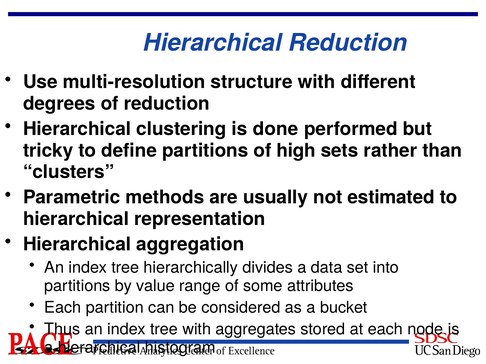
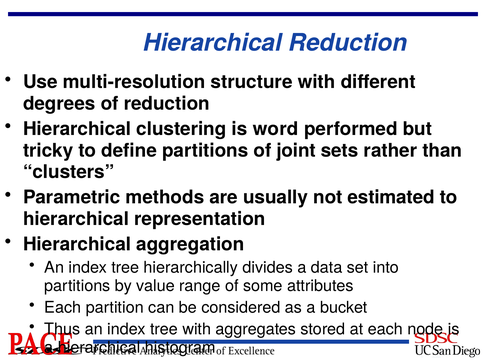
done: done -> word (276, 129)
high: high -> joint (296, 151)
